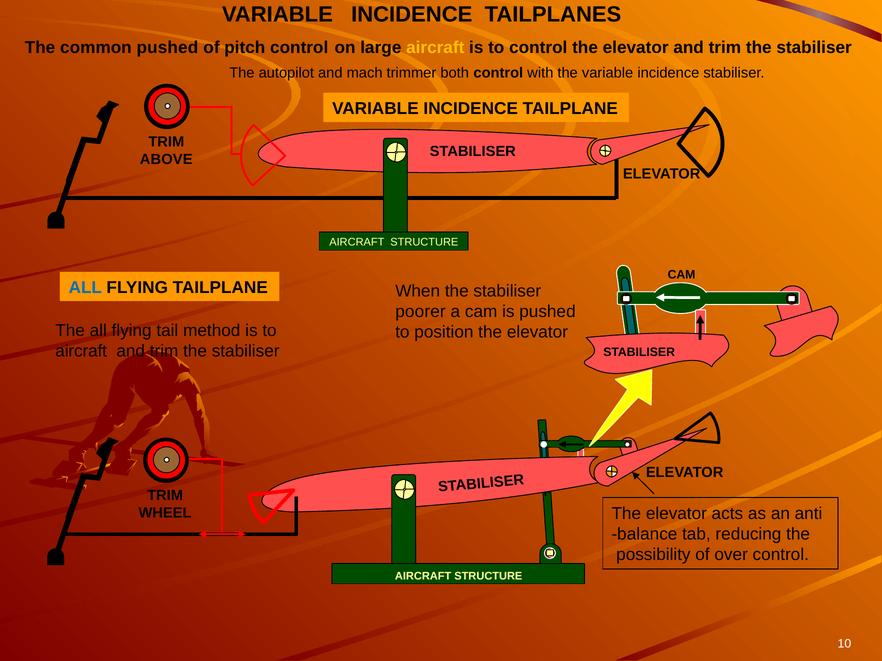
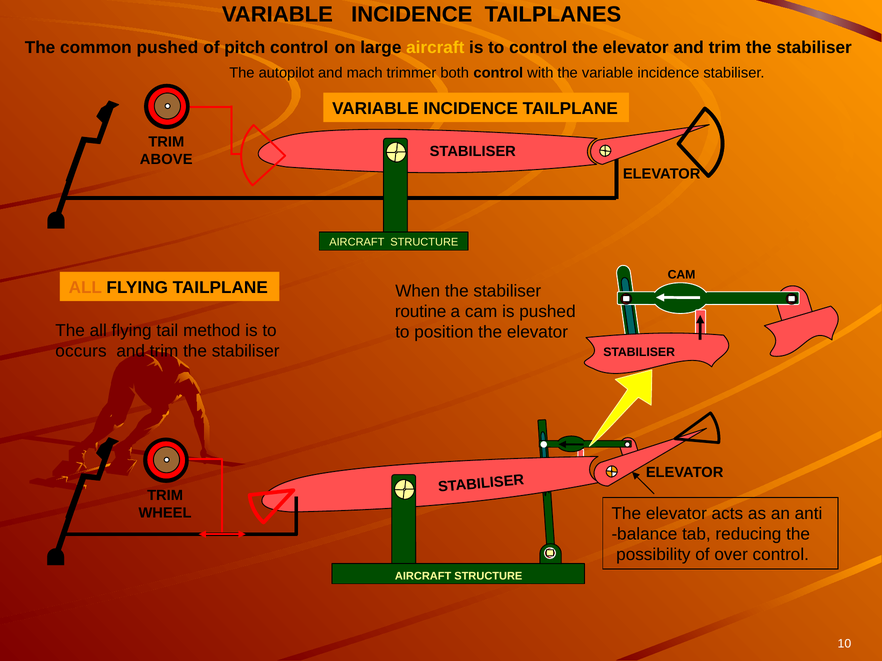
ALL colour: blue -> orange (85, 288)
poorer: poorer -> routine (421, 312)
aircraft: aircraft -> occurs (81, 351)
